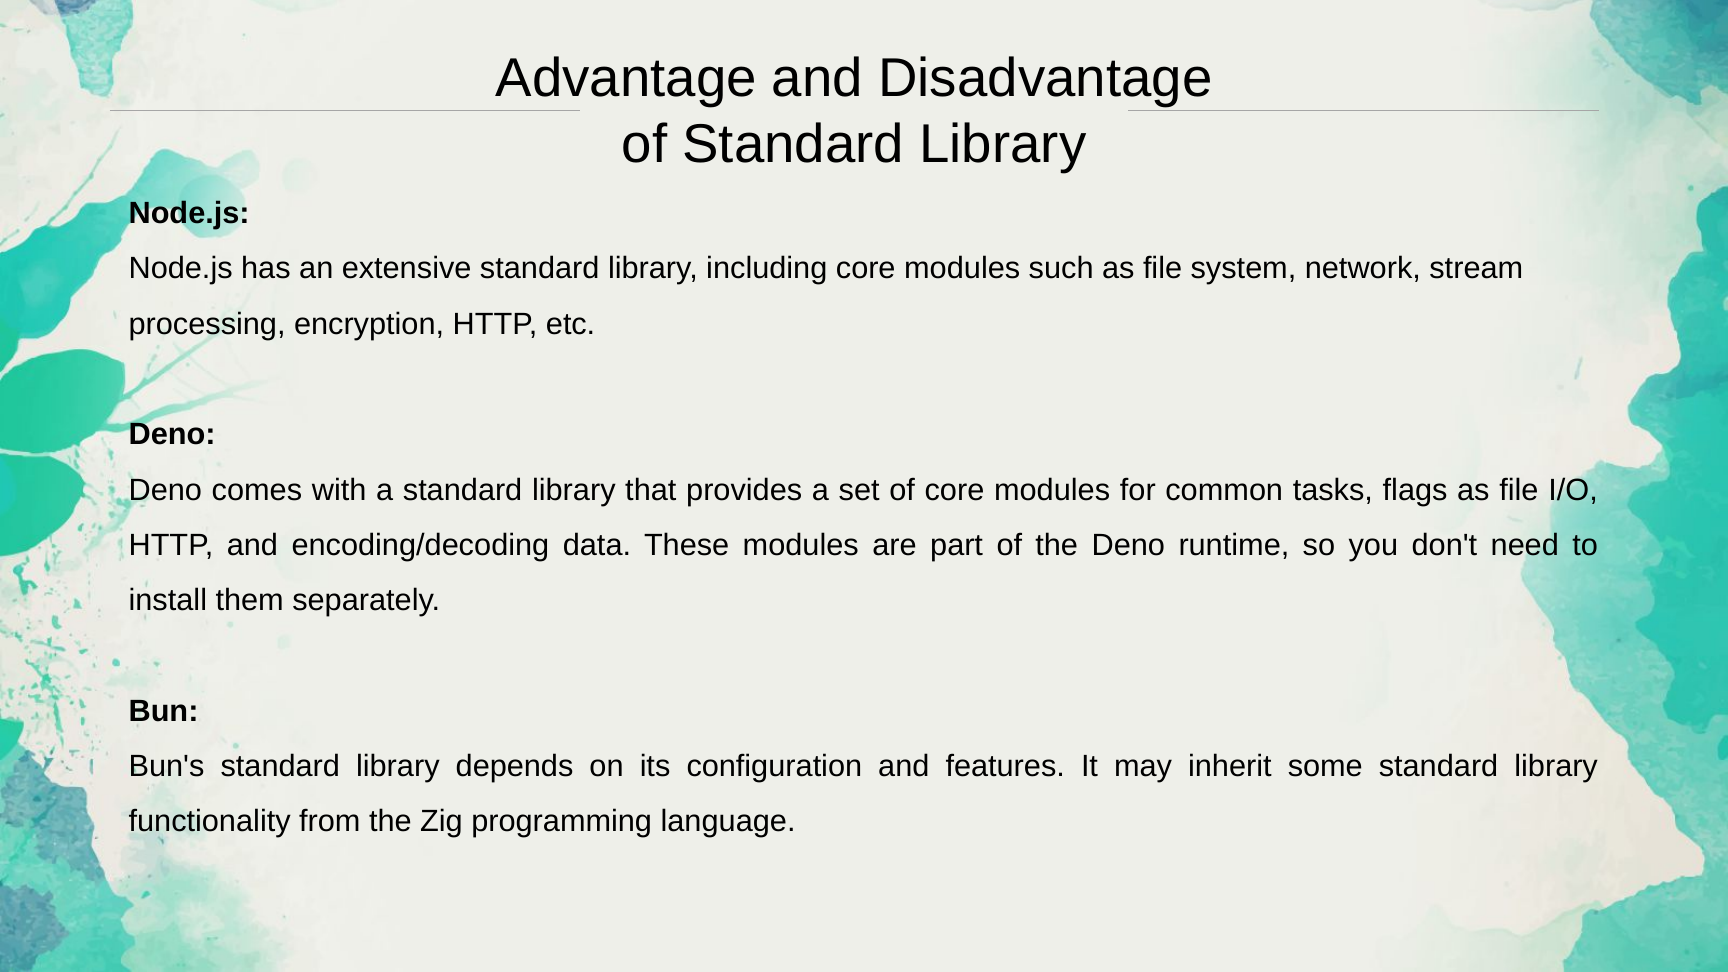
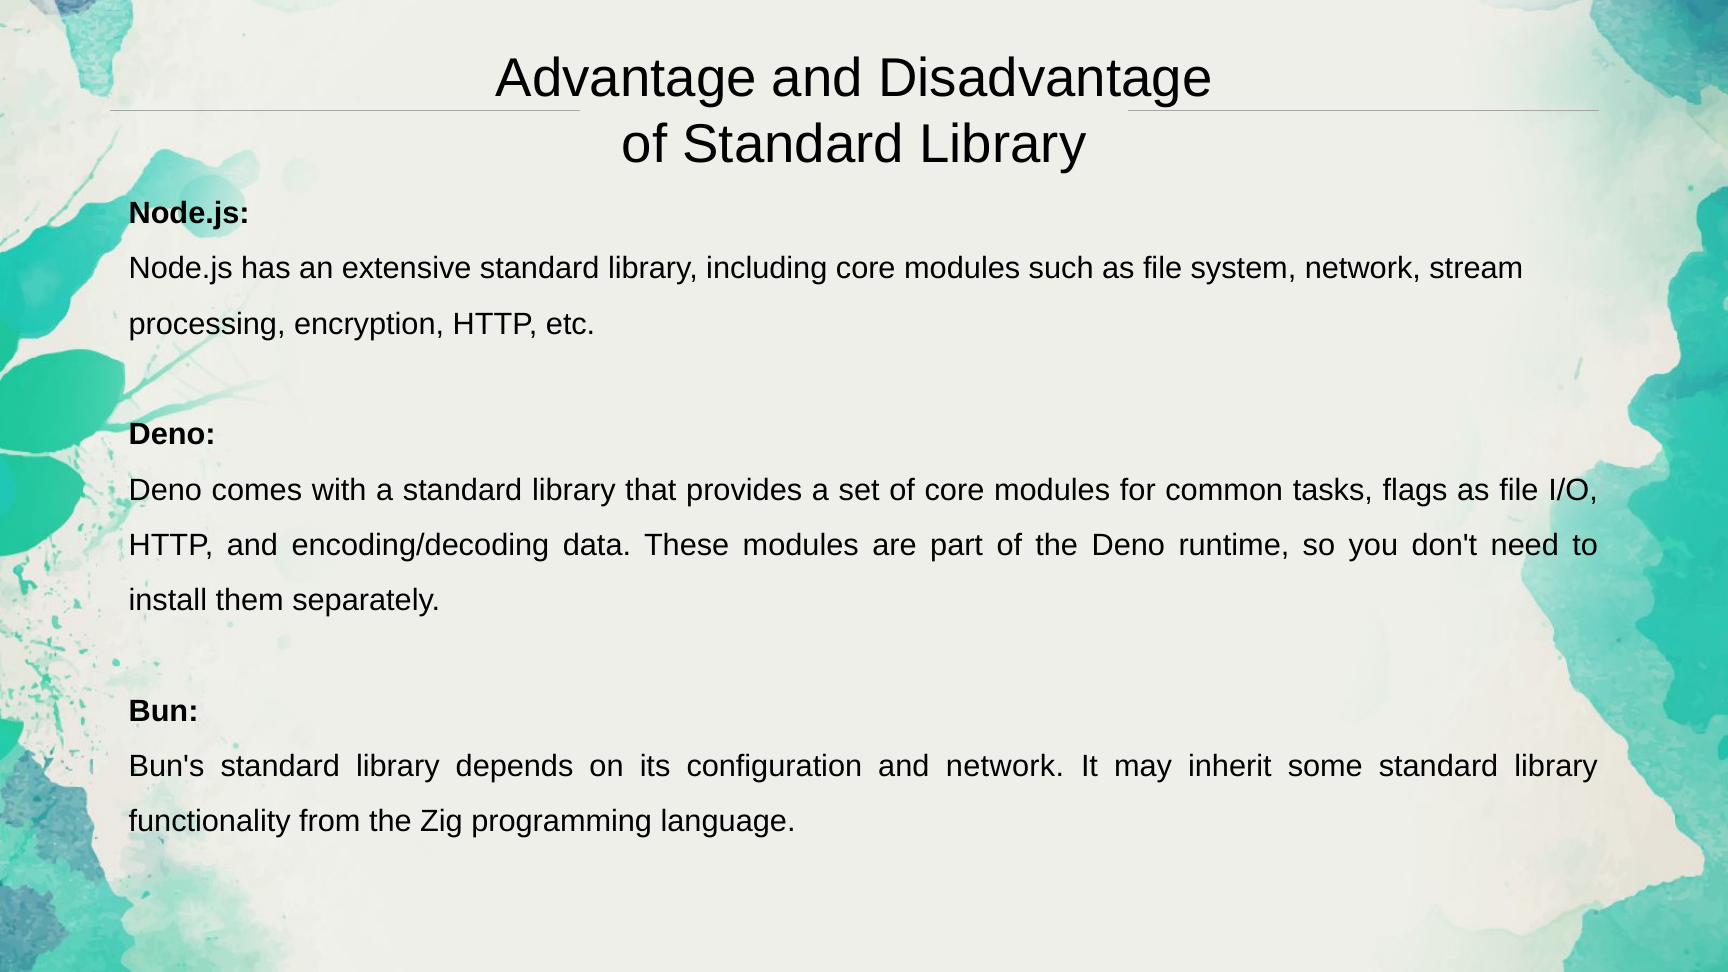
and features: features -> network (1005, 766)
